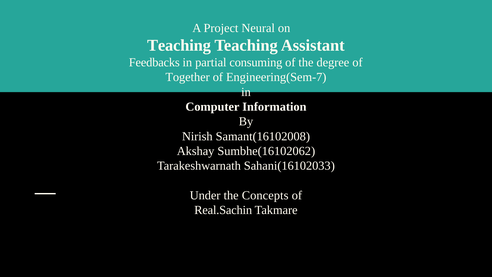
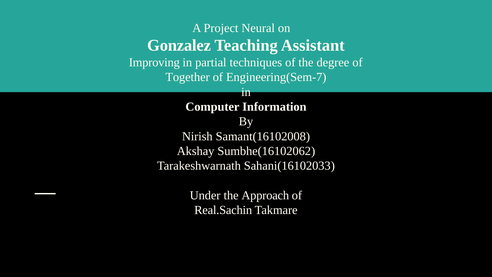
Teaching: Teaching -> Gonzalez (179, 45)
Feedbacks: Feedbacks -> Improving (154, 62)
consuming: consuming -> techniques (256, 62)
Concepts: Concepts -> Approach (265, 195)
